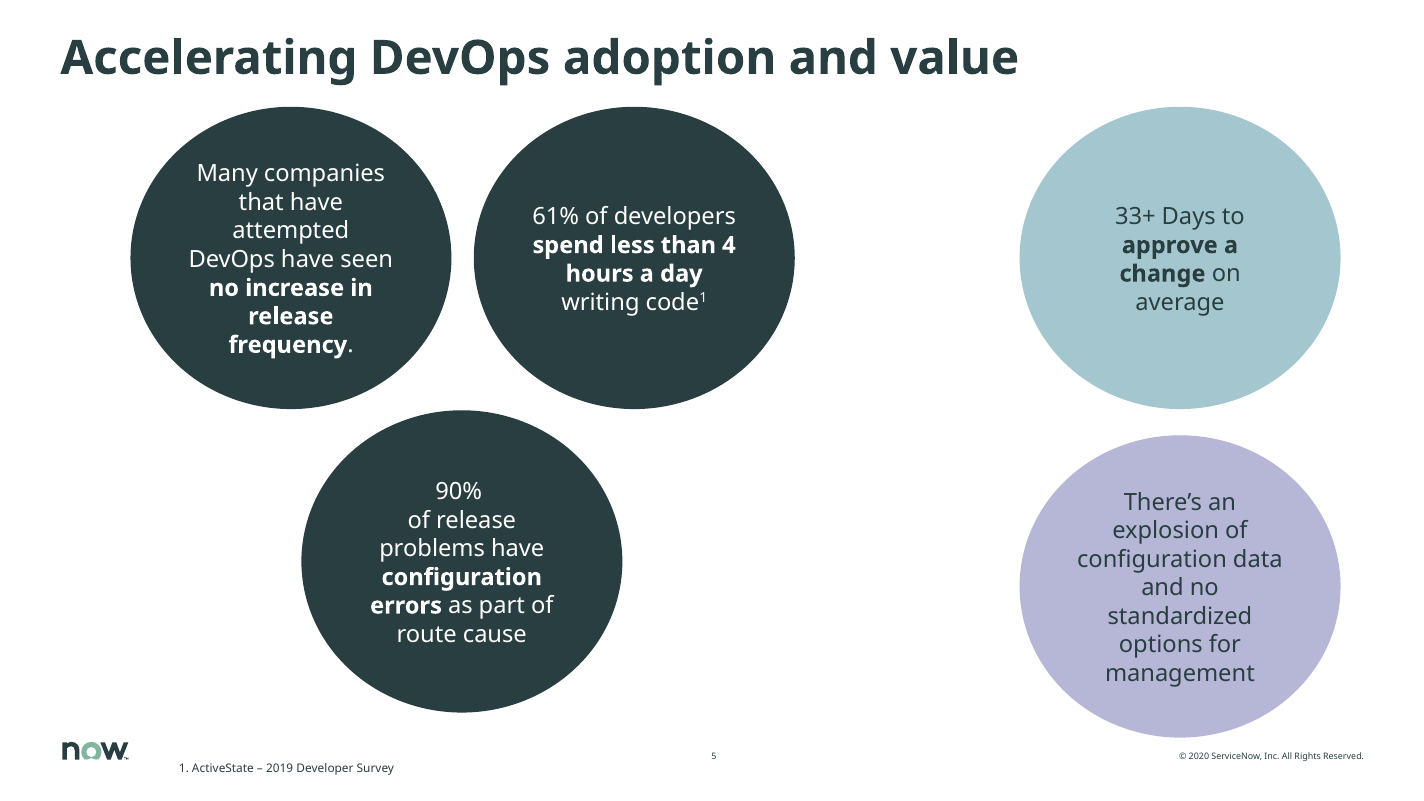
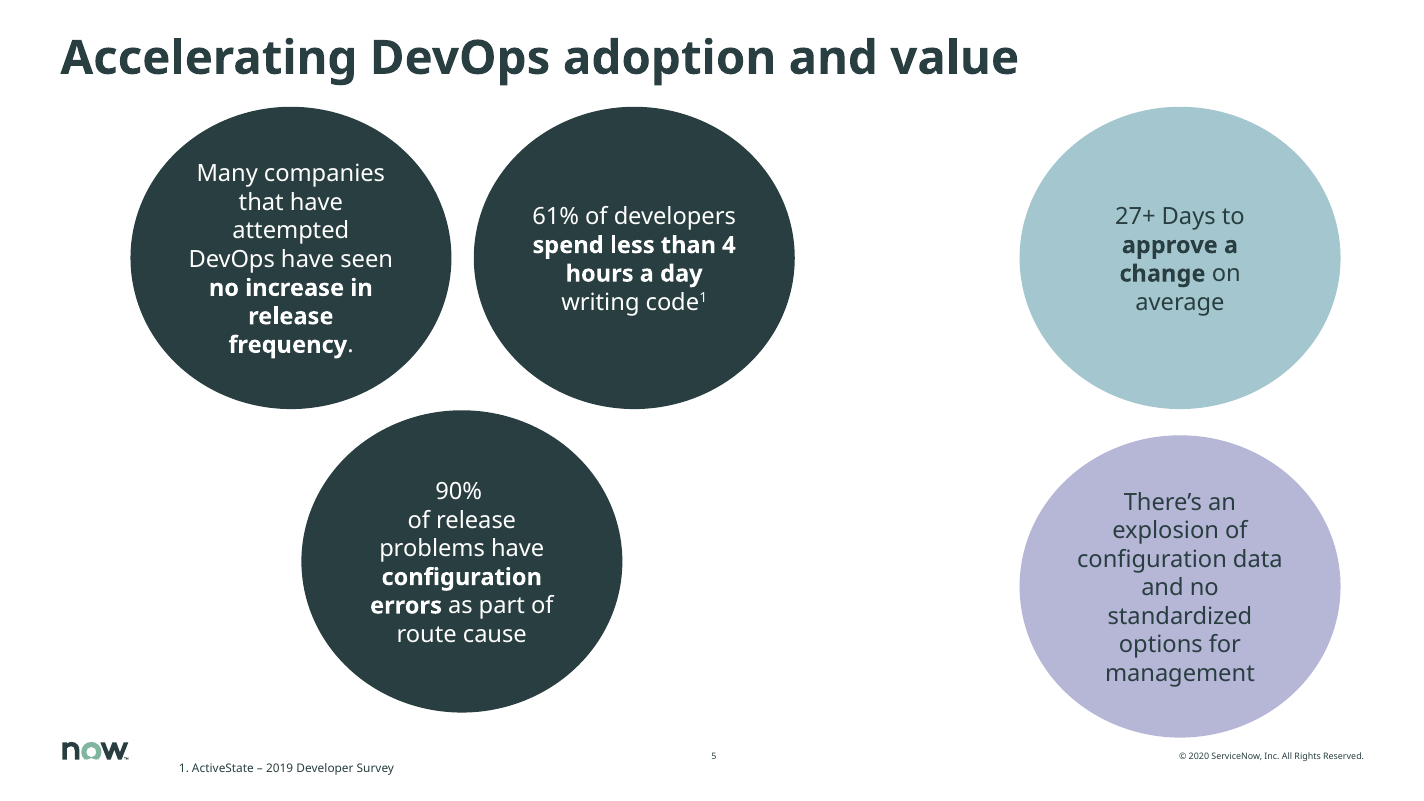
33+: 33+ -> 27+ (1135, 217)
